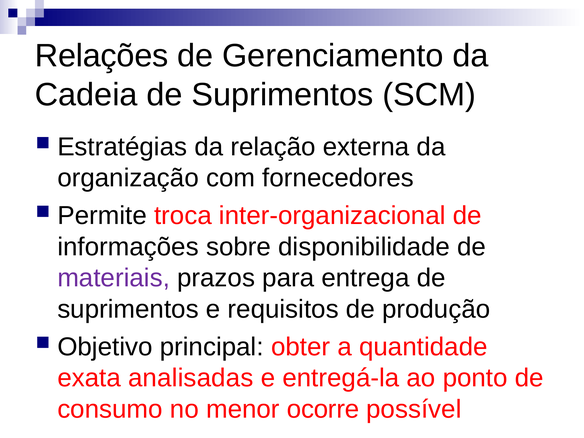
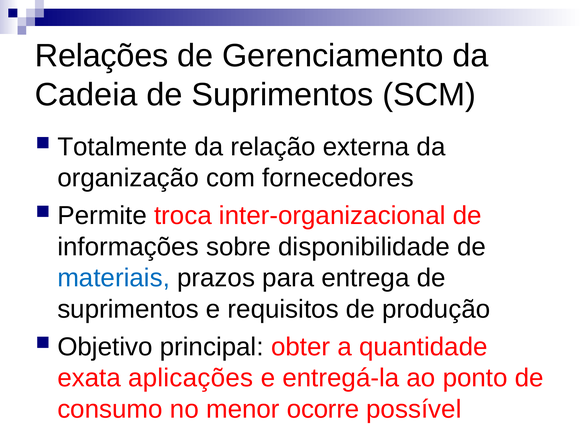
Estratégias: Estratégias -> Totalmente (122, 147)
materiais colour: purple -> blue (114, 278)
analisadas: analisadas -> aplicações (191, 378)
